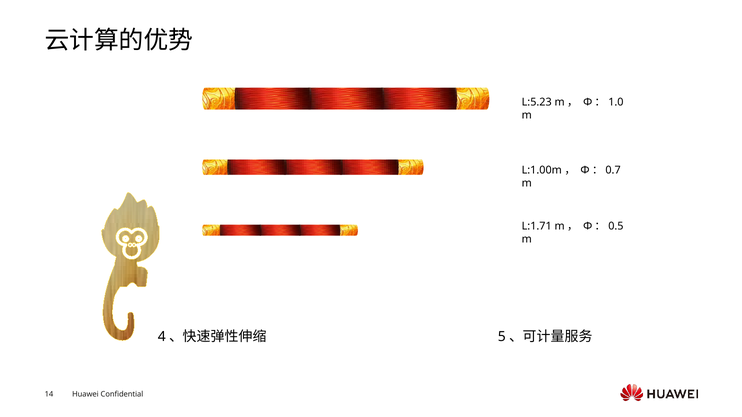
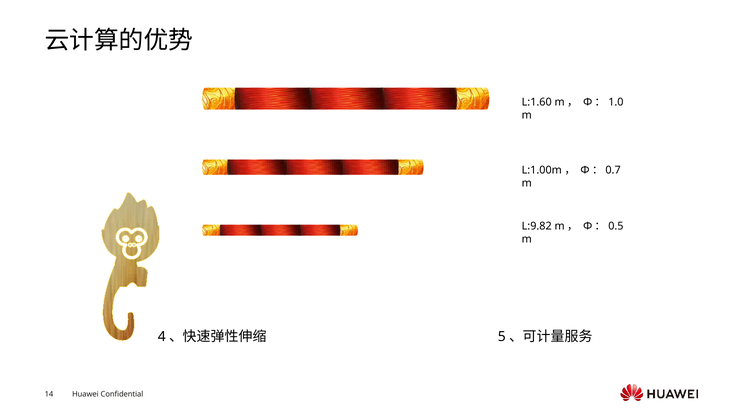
L:5.23: L:5.23 -> L:1.60 (537, 102)
L:1.71: L:1.71 -> L:9.82 (537, 226)
